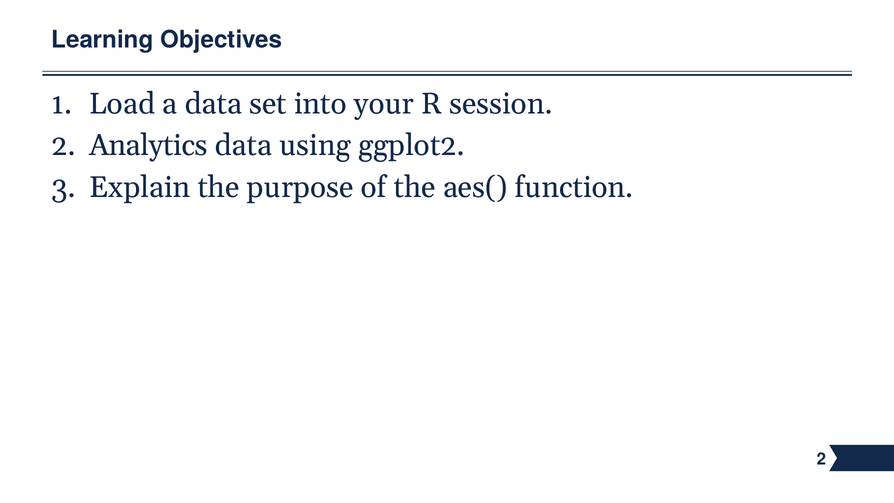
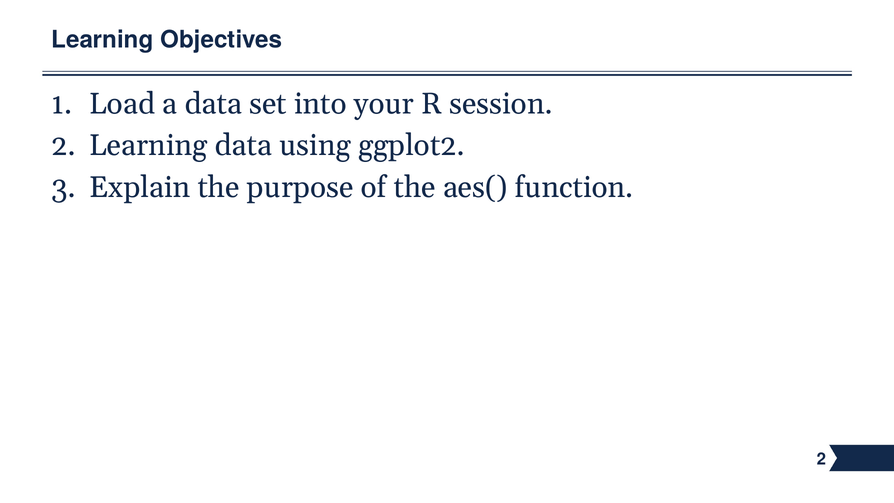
2 Analytics: Analytics -> Learning (148, 146)
